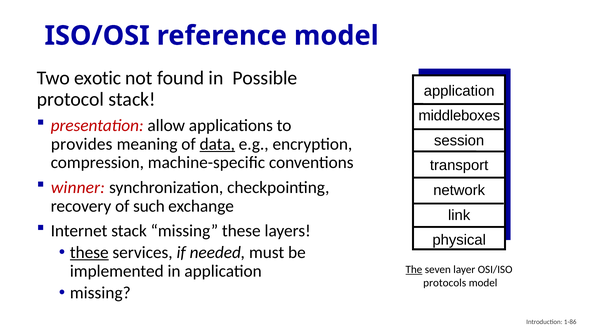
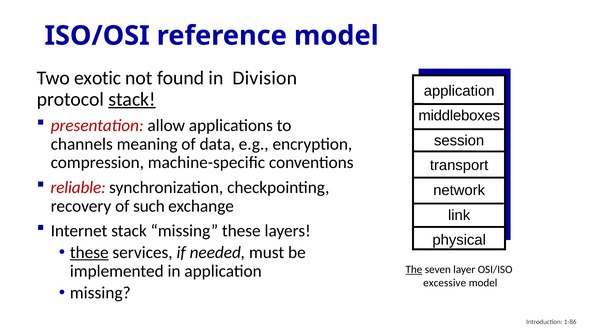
Possible: Possible -> Division (265, 78)
stack underline: none -> present (132, 99)
provides: provides -> channels (82, 144)
data underline: present -> none (217, 144)
winner: winner -> reliable (78, 187)
protocols: protocols -> excessive (445, 283)
